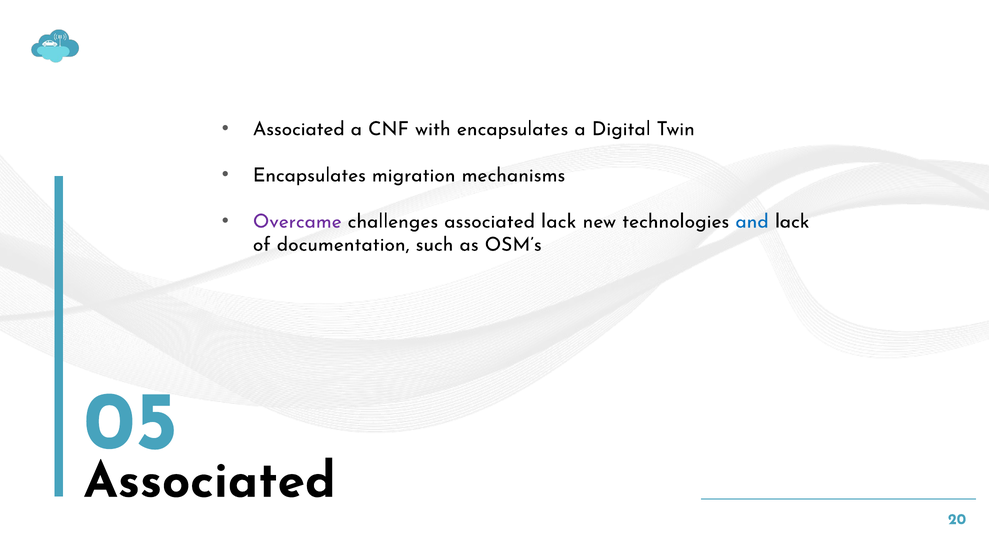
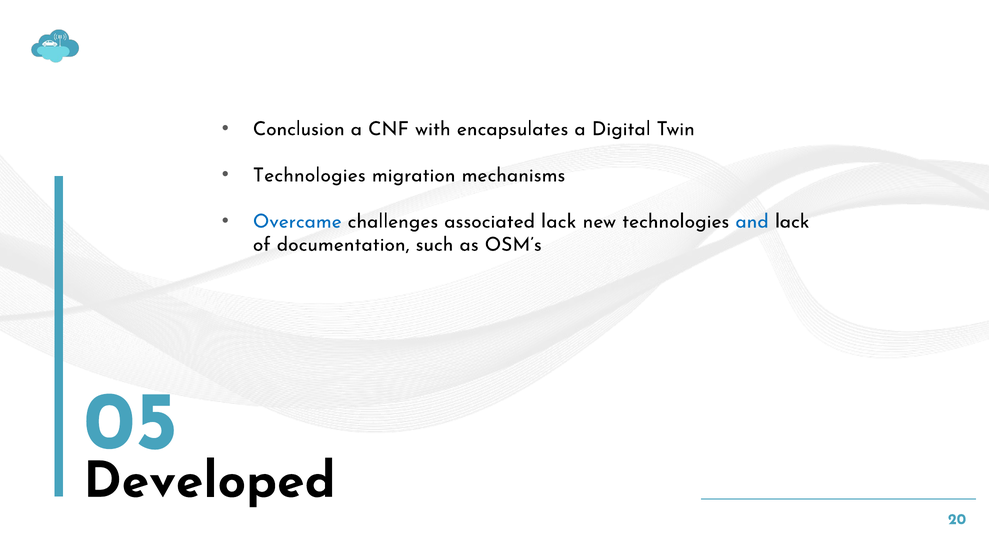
Associated: Associated -> Conclusion (299, 129)
Encapsulates: Encapsulates -> Technologies (309, 175)
Overcame colour: purple -> blue (297, 221)
Associated: Associated -> Developed (210, 480)
